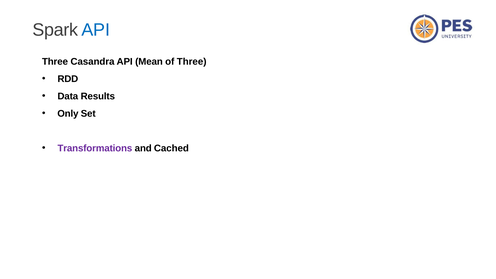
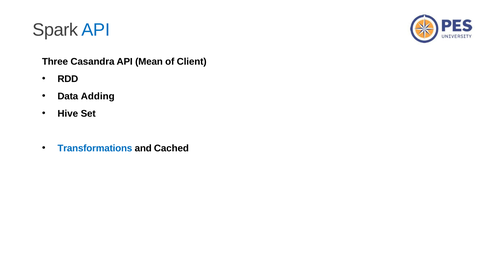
of Three: Three -> Client (192, 61)
Results: Results -> Adding (98, 96)
Only: Only -> Hive (68, 114)
Transformations colour: purple -> blue (95, 148)
